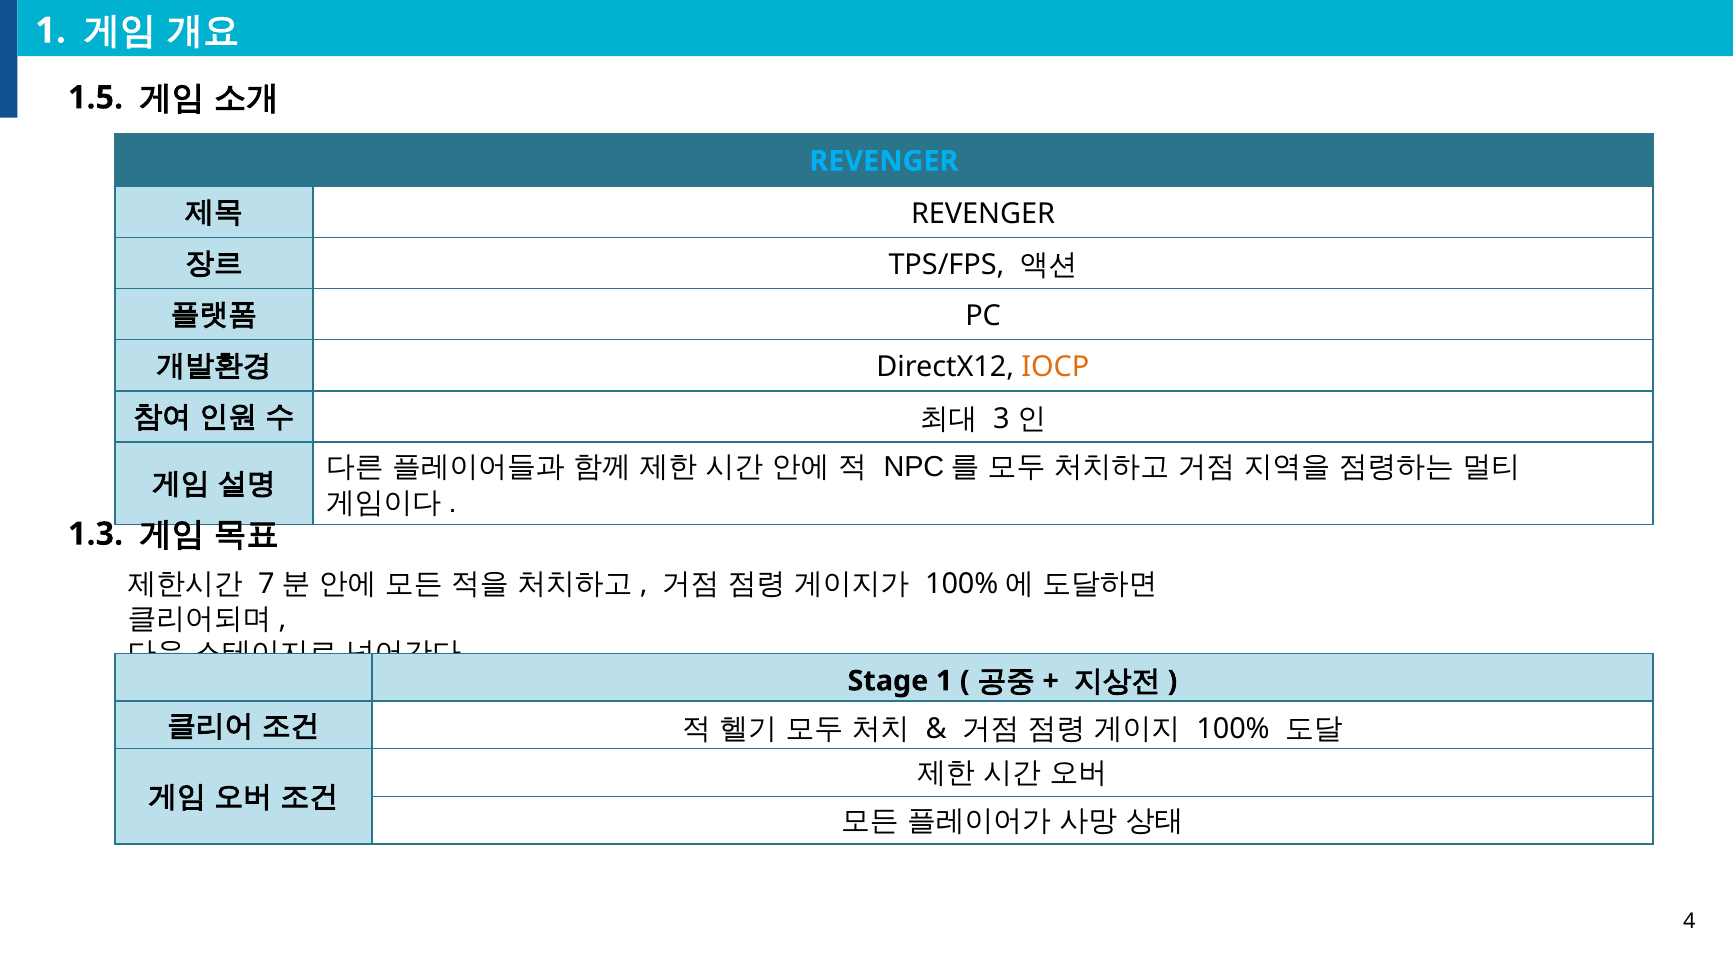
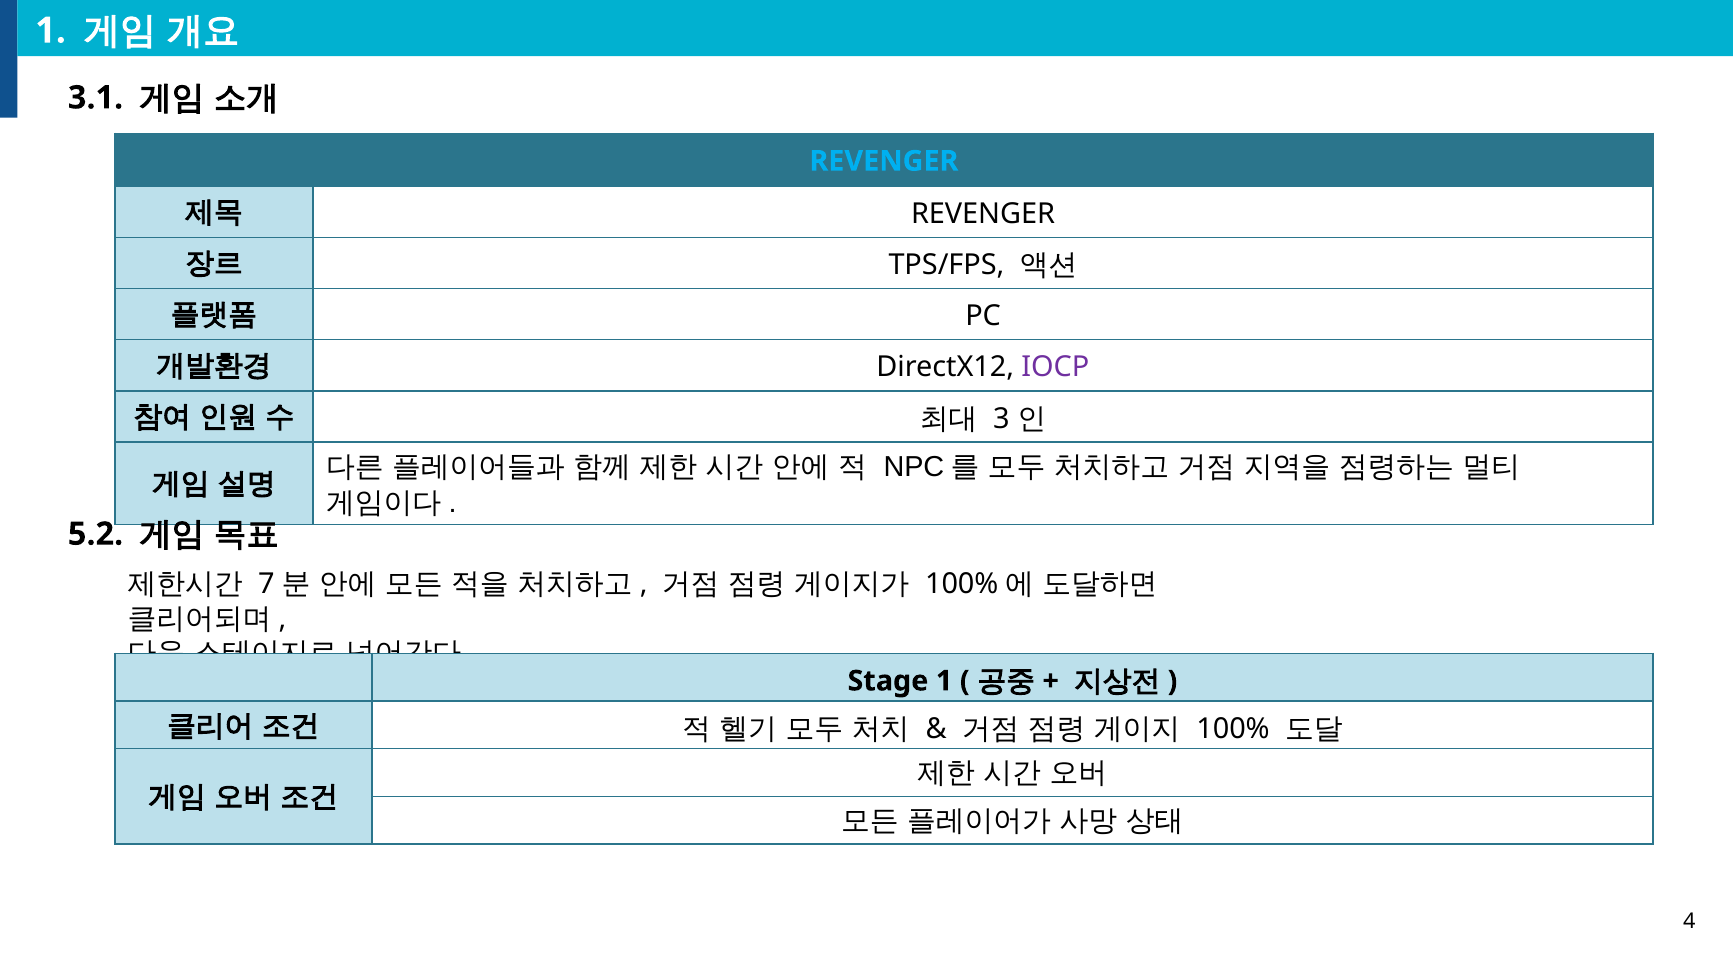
1.5: 1.5 -> 3.1 (96, 98)
IOCP colour: orange -> purple (1055, 367)
1.3: 1.3 -> 5.2 (96, 534)
